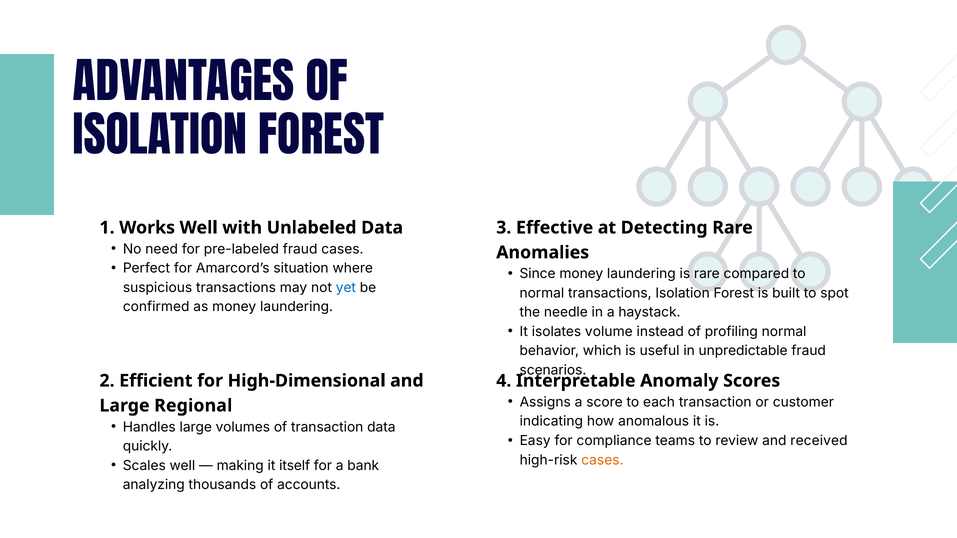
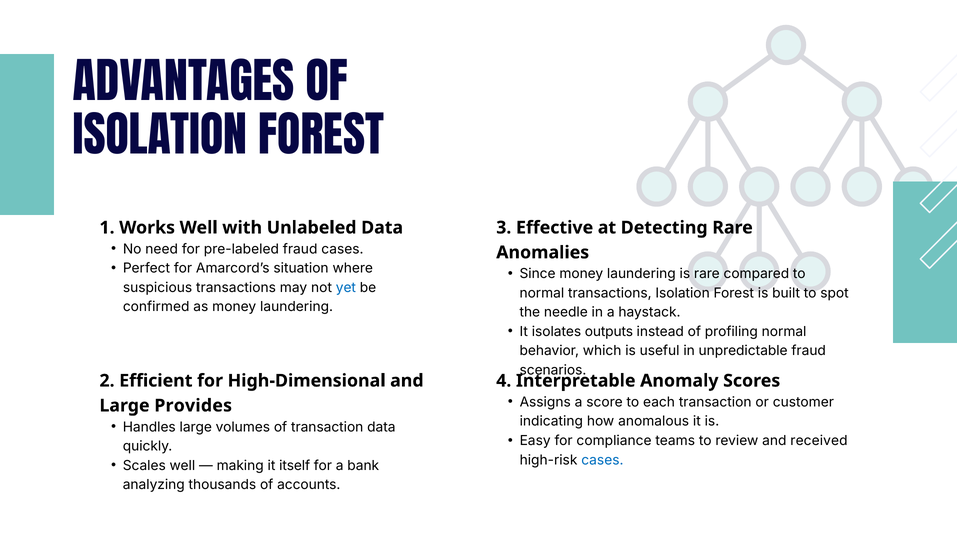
volume: volume -> outputs (609, 332)
Regional: Regional -> Provides (193, 406)
cases colour: orange -> blue (602, 460)
